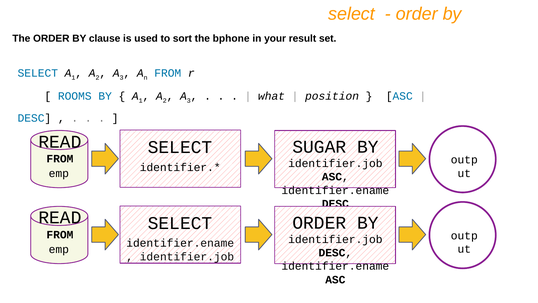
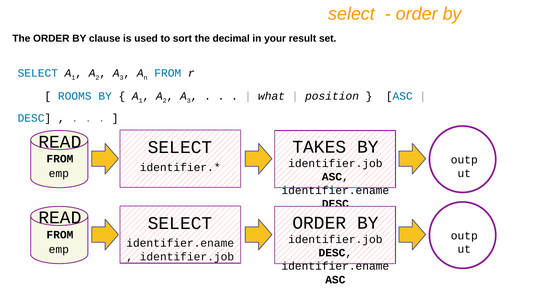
bphone: bphone -> decimal (231, 38)
SUGAR: SUGAR -> TAKES (319, 147)
